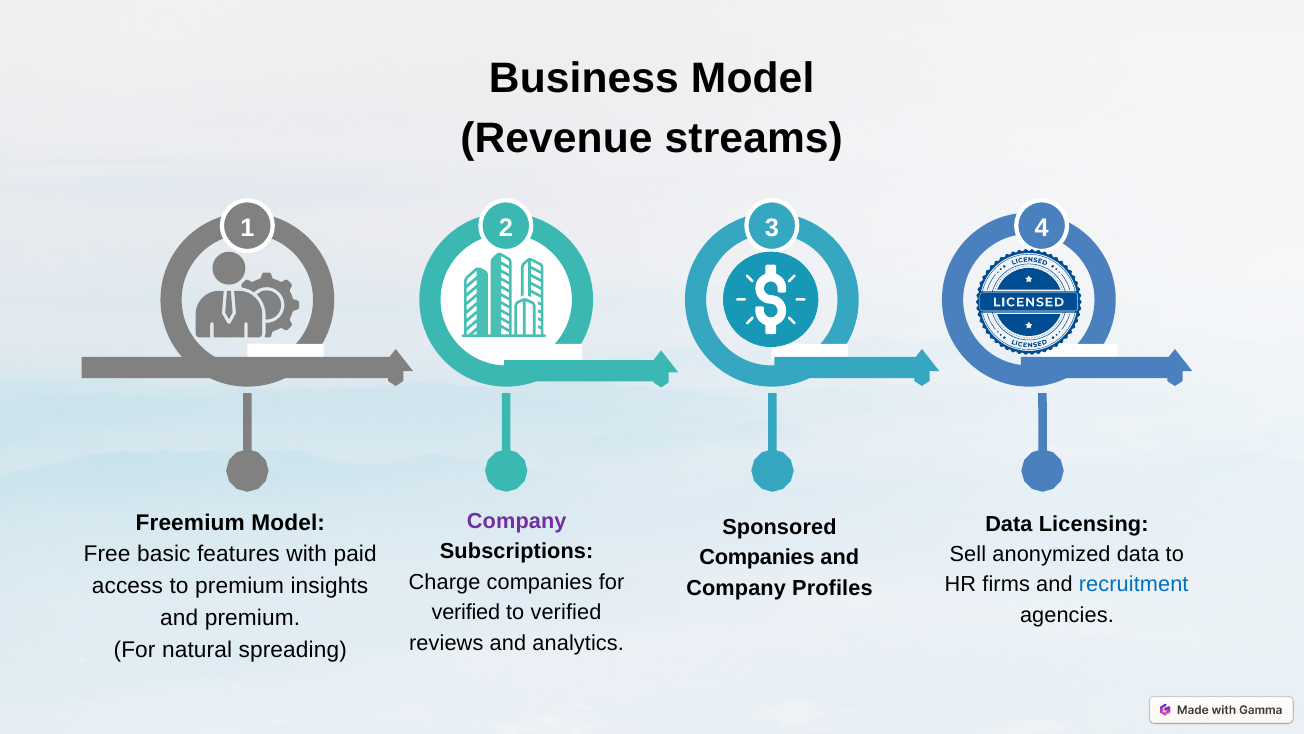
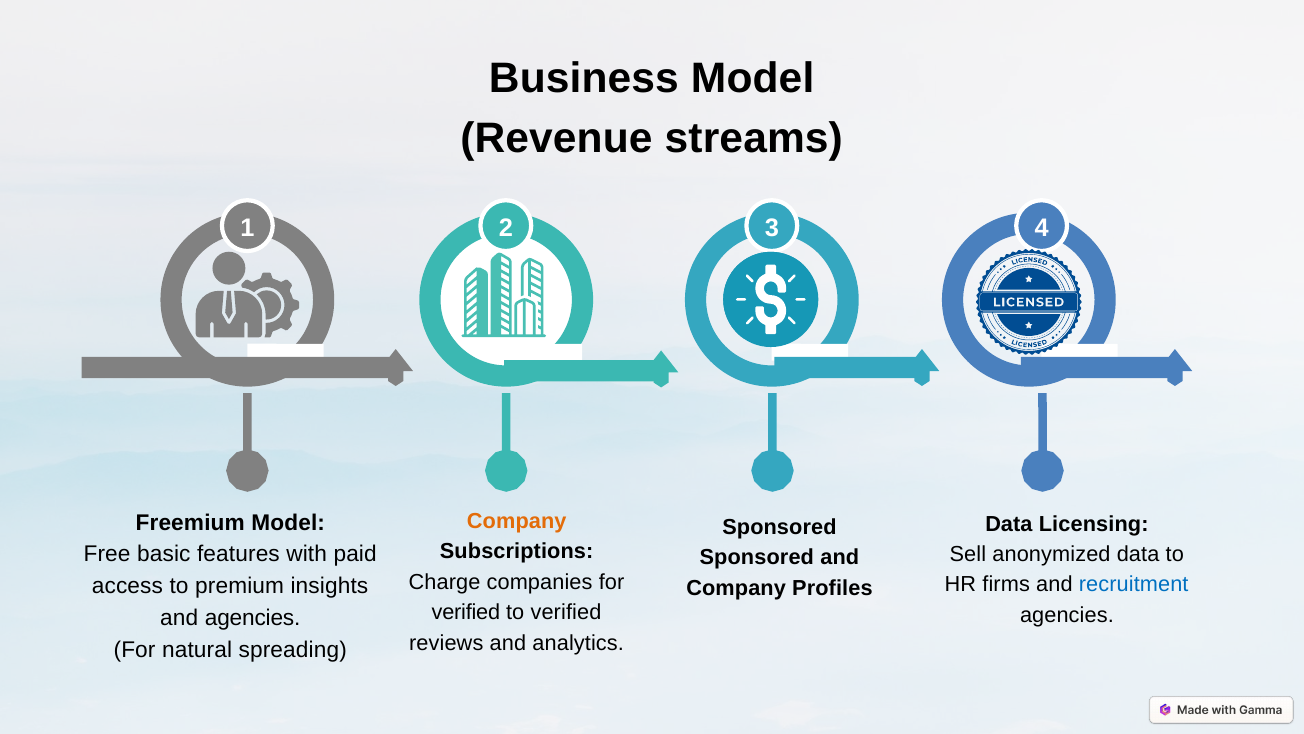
Company colour: purple -> orange (517, 521)
Companies: Companies -> Sponsored (757, 557)
and premium: premium -> agencies (253, 617)
